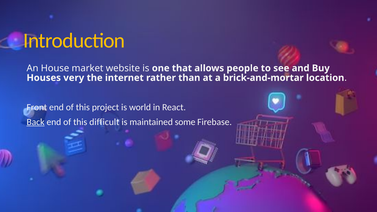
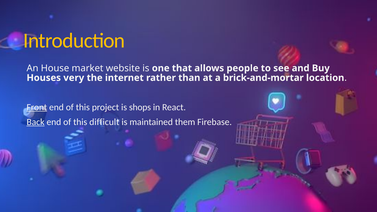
Front underline: none -> present (37, 107)
world: world -> shops (140, 107)
some: some -> them (185, 122)
